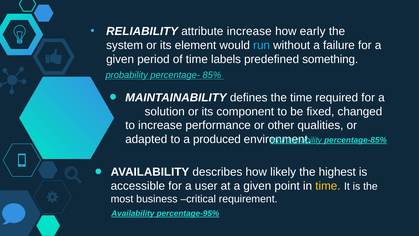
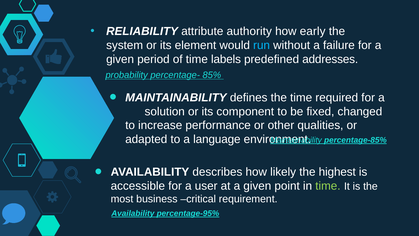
attribute increase: increase -> authority (249, 31)
something: something -> addresses (330, 59)
produced: produced -> language (217, 139)
time colour: yellow -> light green (328, 186)
